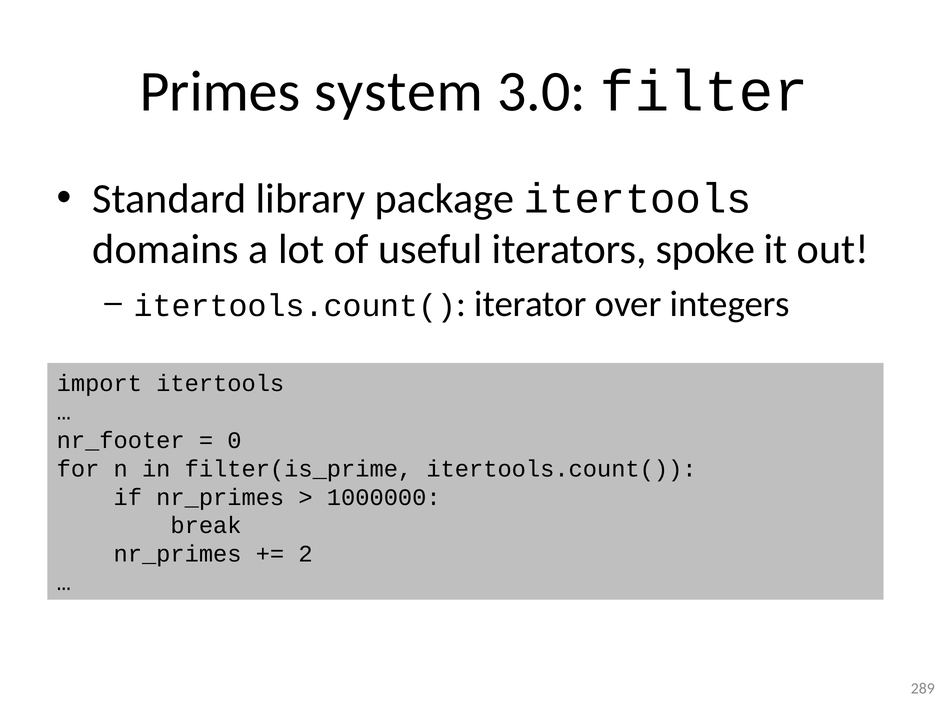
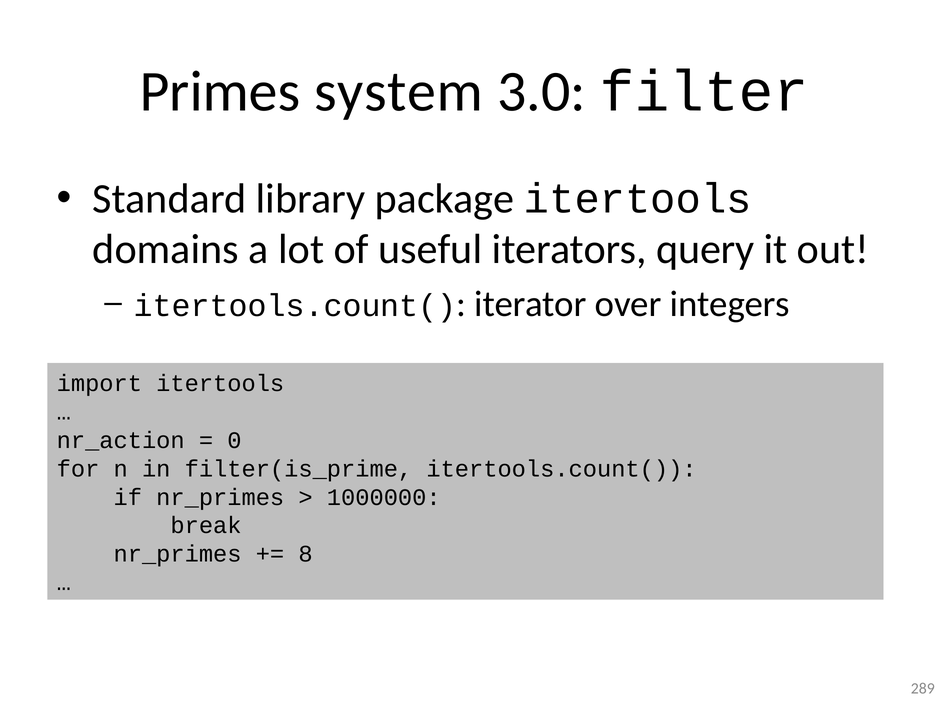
spoke: spoke -> query (705, 249)
nr_footer: nr_footer -> nr_action (121, 440)
2: 2 -> 8 (306, 554)
